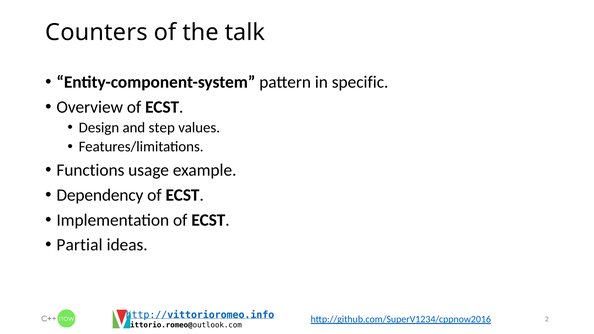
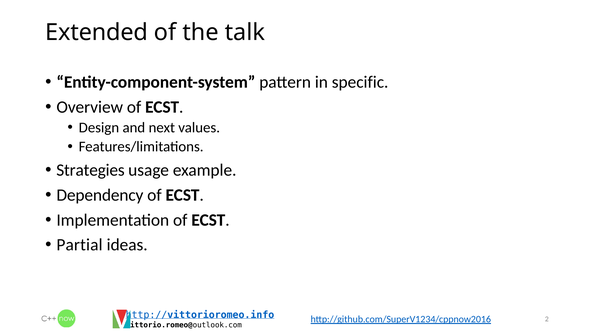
Counters: Counters -> Extended (97, 33)
step: step -> next (162, 128)
Functions: Functions -> Strategies (90, 170)
